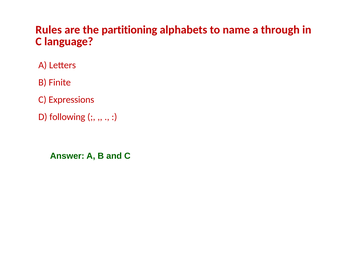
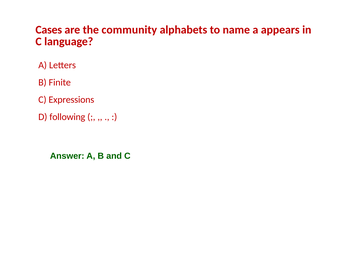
Rules: Rules -> Cases (49, 30)
partitioning: partitioning -> community (129, 30)
through: through -> appears (280, 30)
